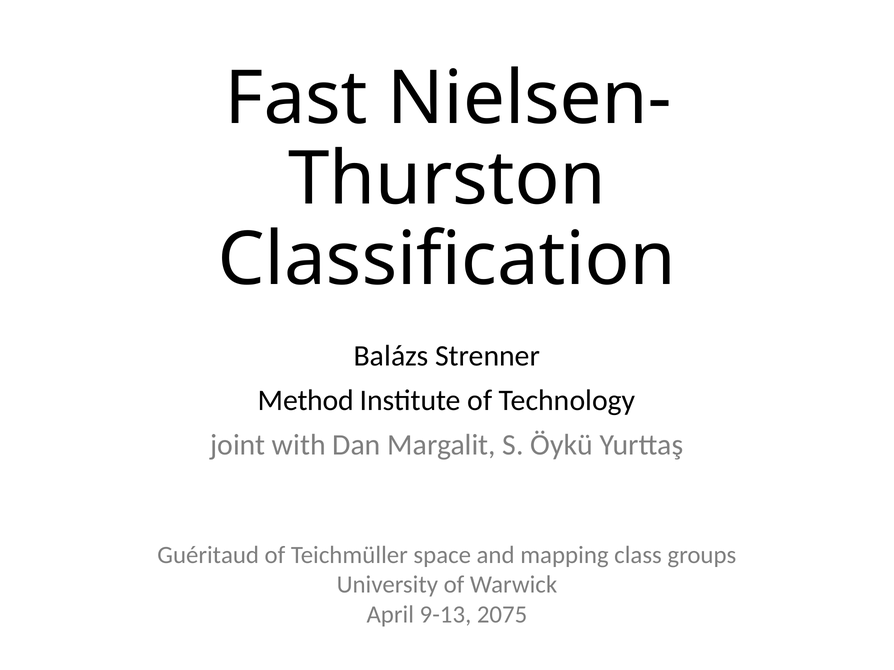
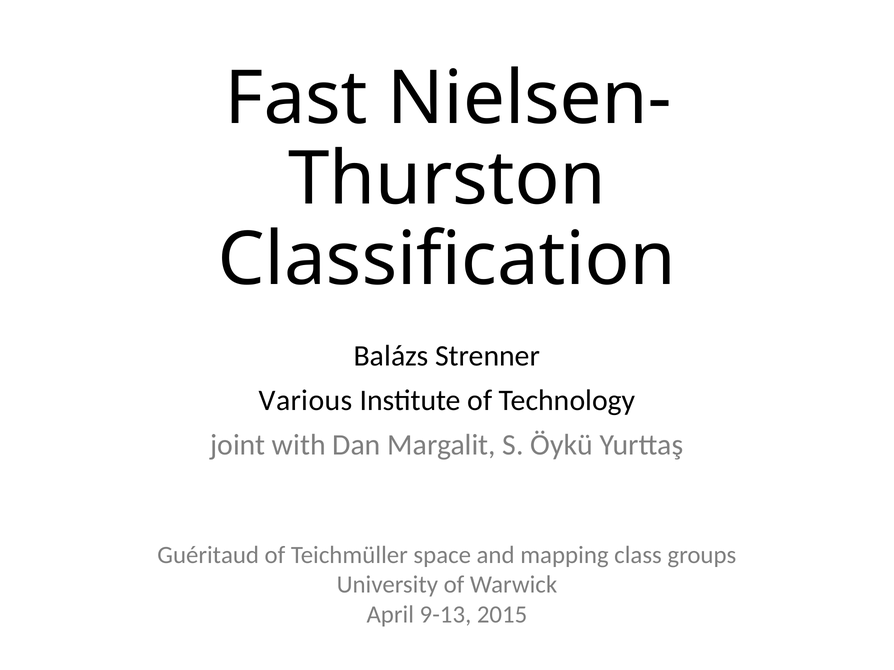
Method: Method -> Various (306, 401)
2075: 2075 -> 2015 (502, 615)
